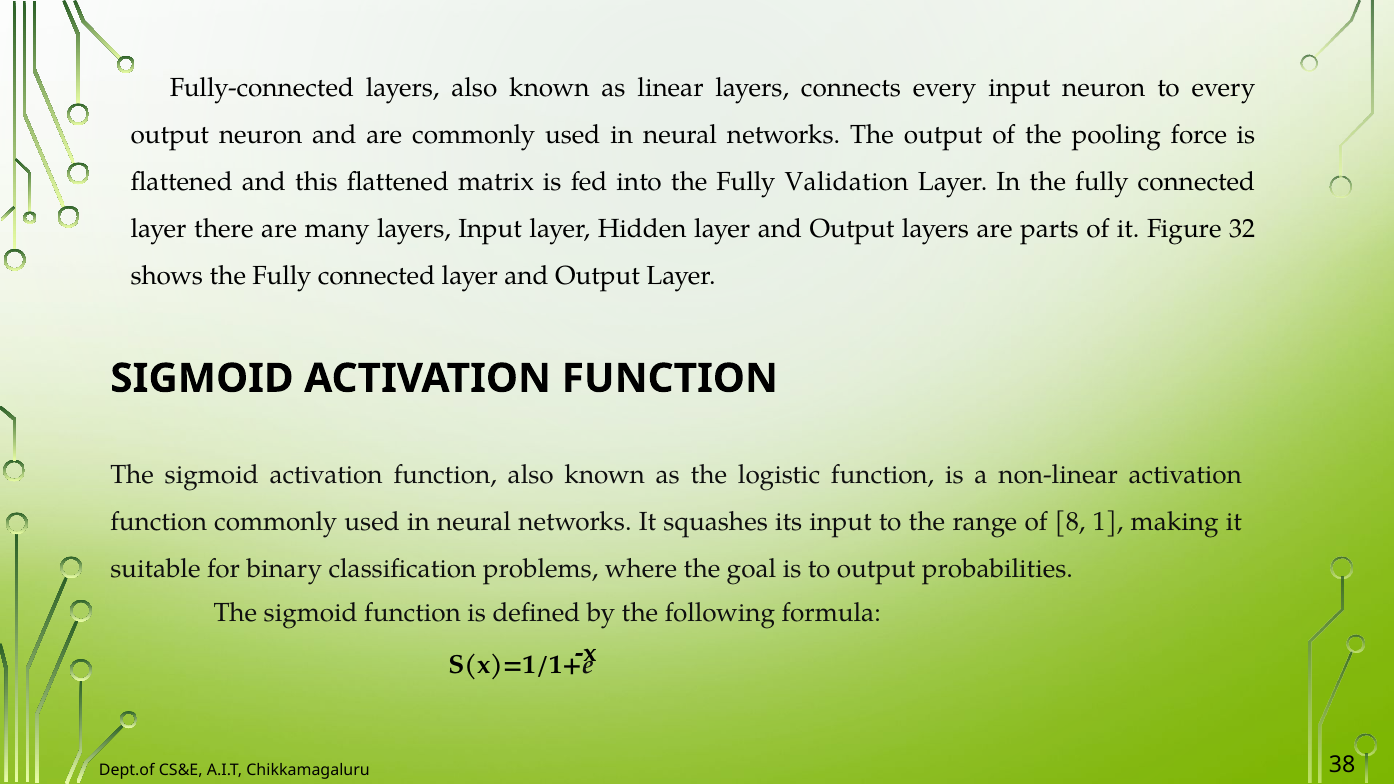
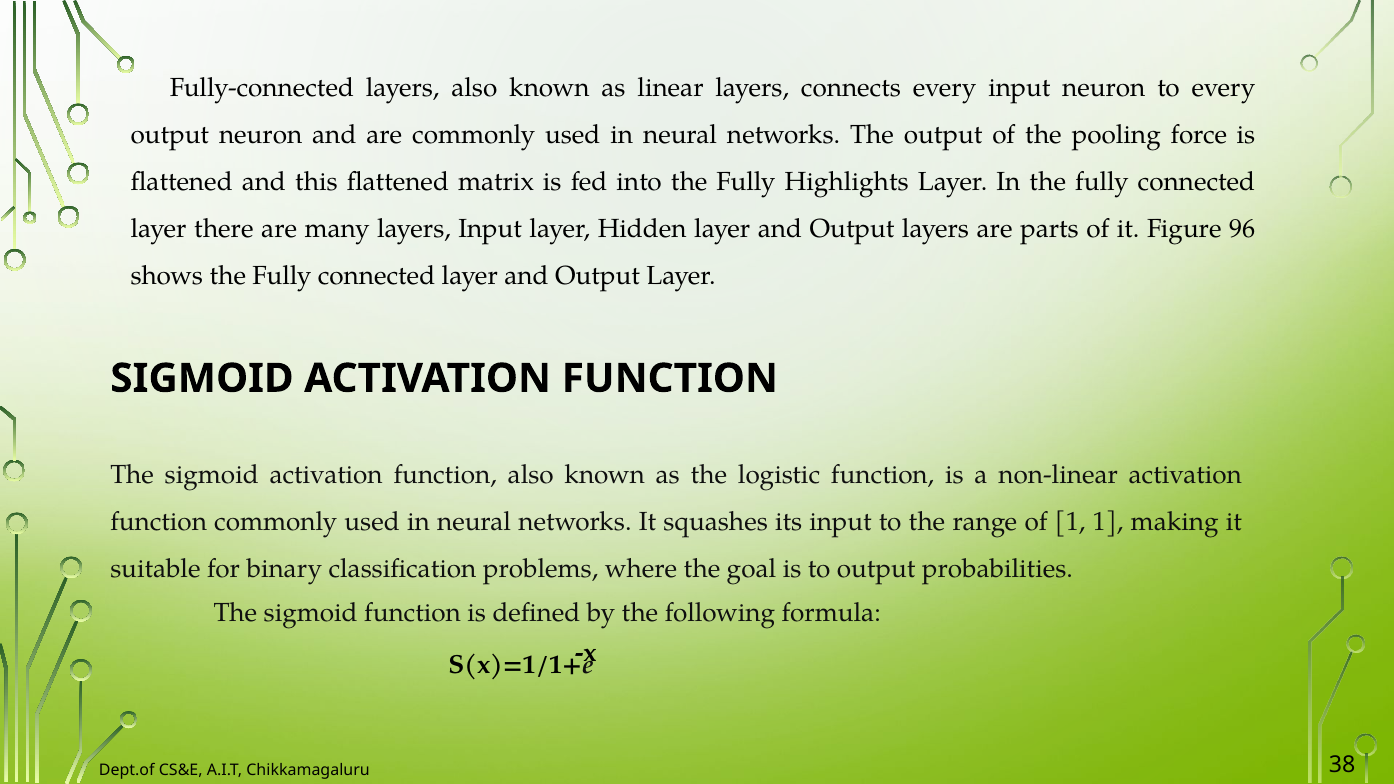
Validation: Validation -> Highlights (847, 182)
32: 32 -> 96 (1242, 229)
of 8: 8 -> 1 (1070, 522)
